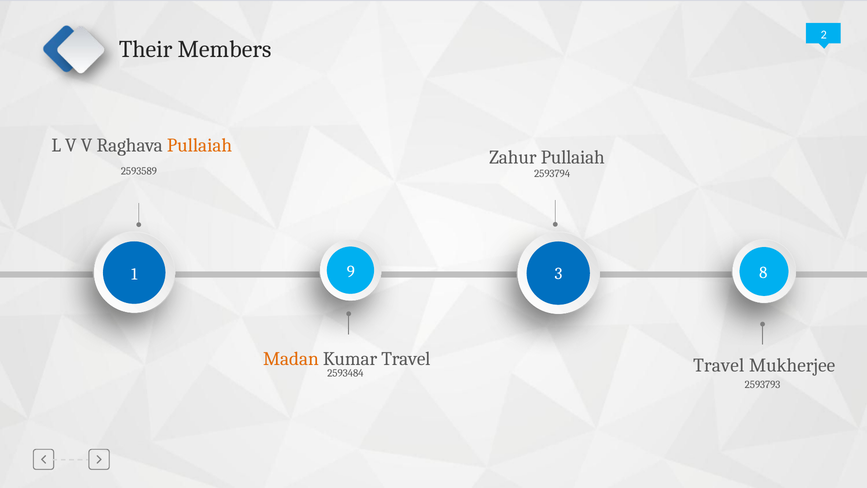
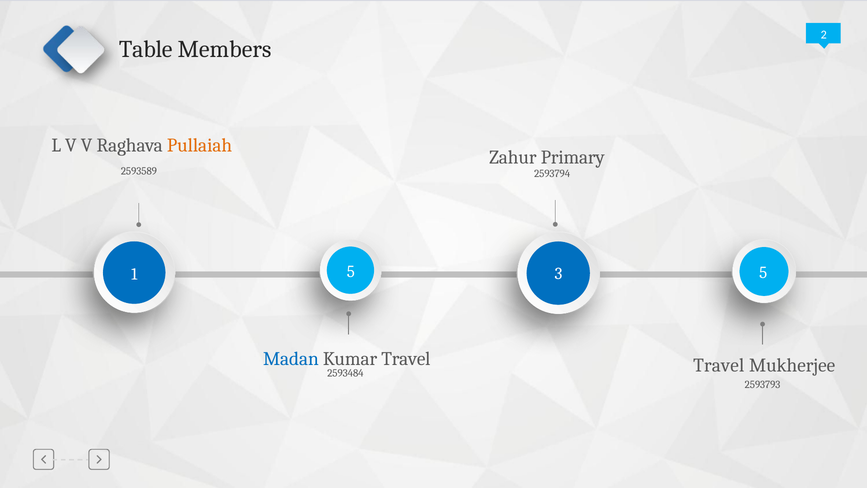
Their: Their -> Table (146, 49)
Zahur Pullaiah: Pullaiah -> Primary (573, 157)
1 9: 9 -> 5 (351, 272)
3 8: 8 -> 5 (763, 272)
Madan colour: orange -> blue (291, 359)
